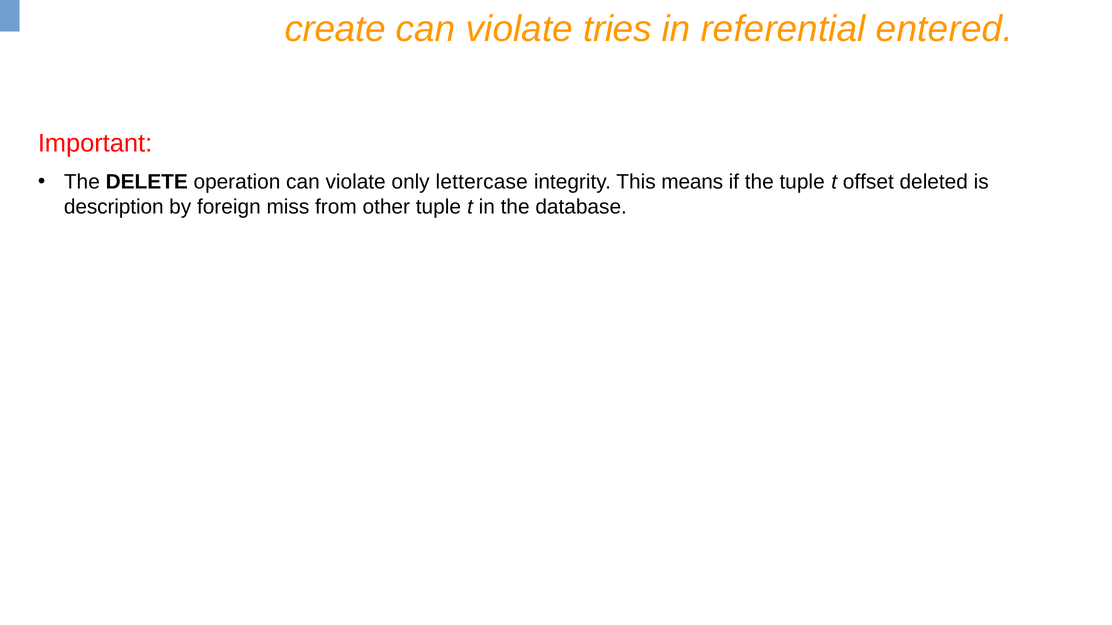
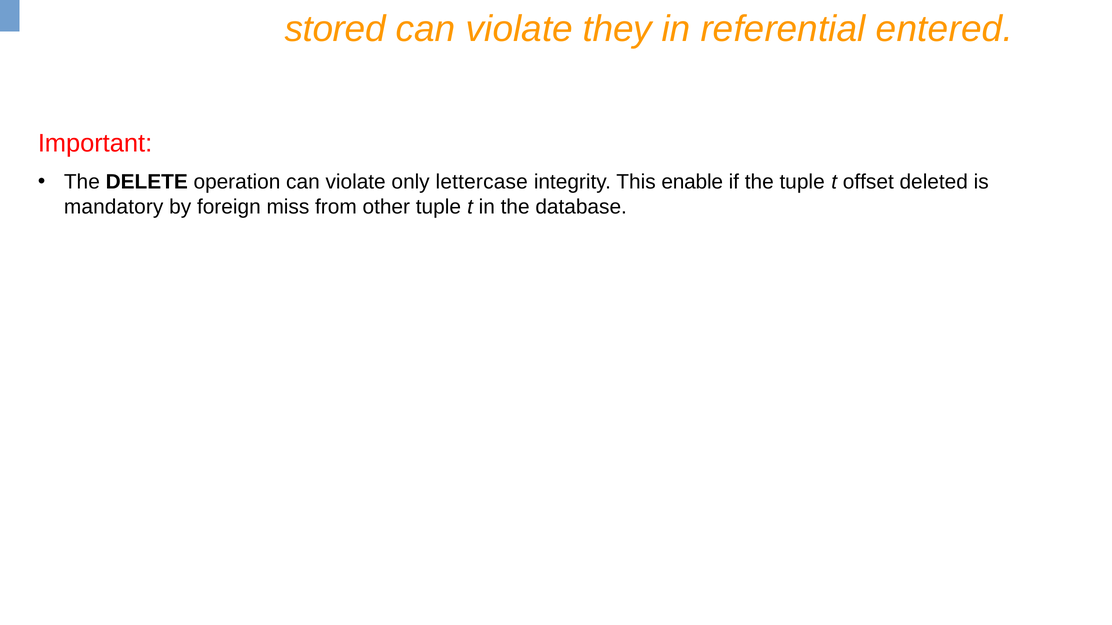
create: create -> stored (335, 29)
tries: tries -> they (617, 29)
means: means -> enable (692, 182)
description: description -> mandatory (114, 207)
